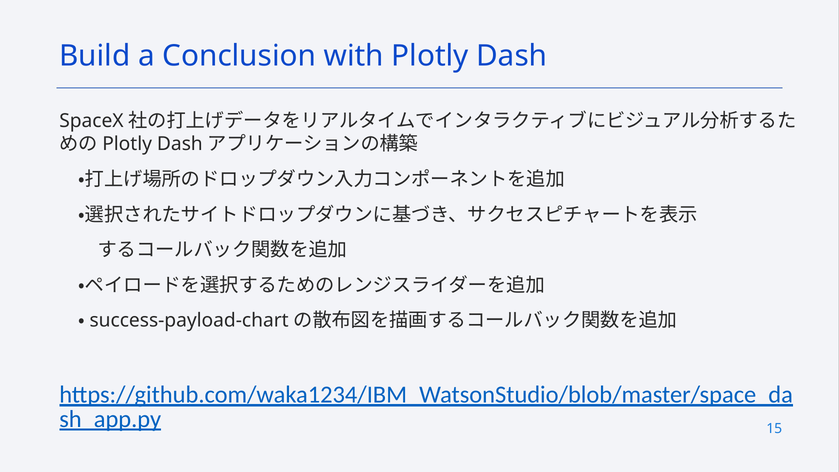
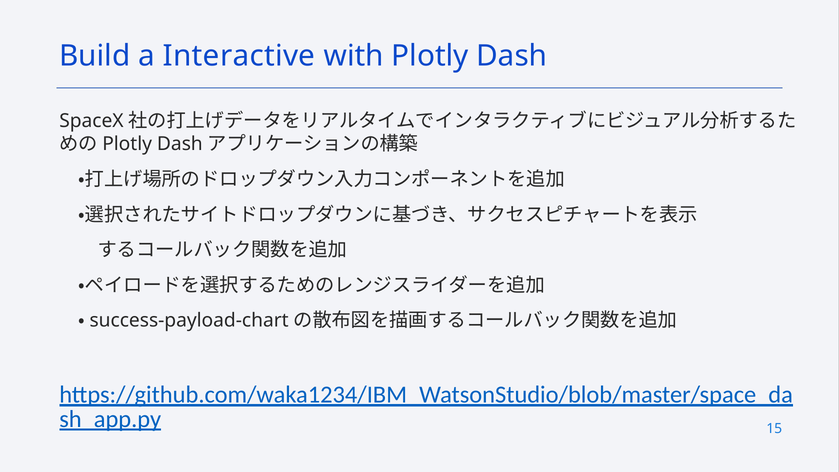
Conclusion: Conclusion -> Interactive (239, 56)
